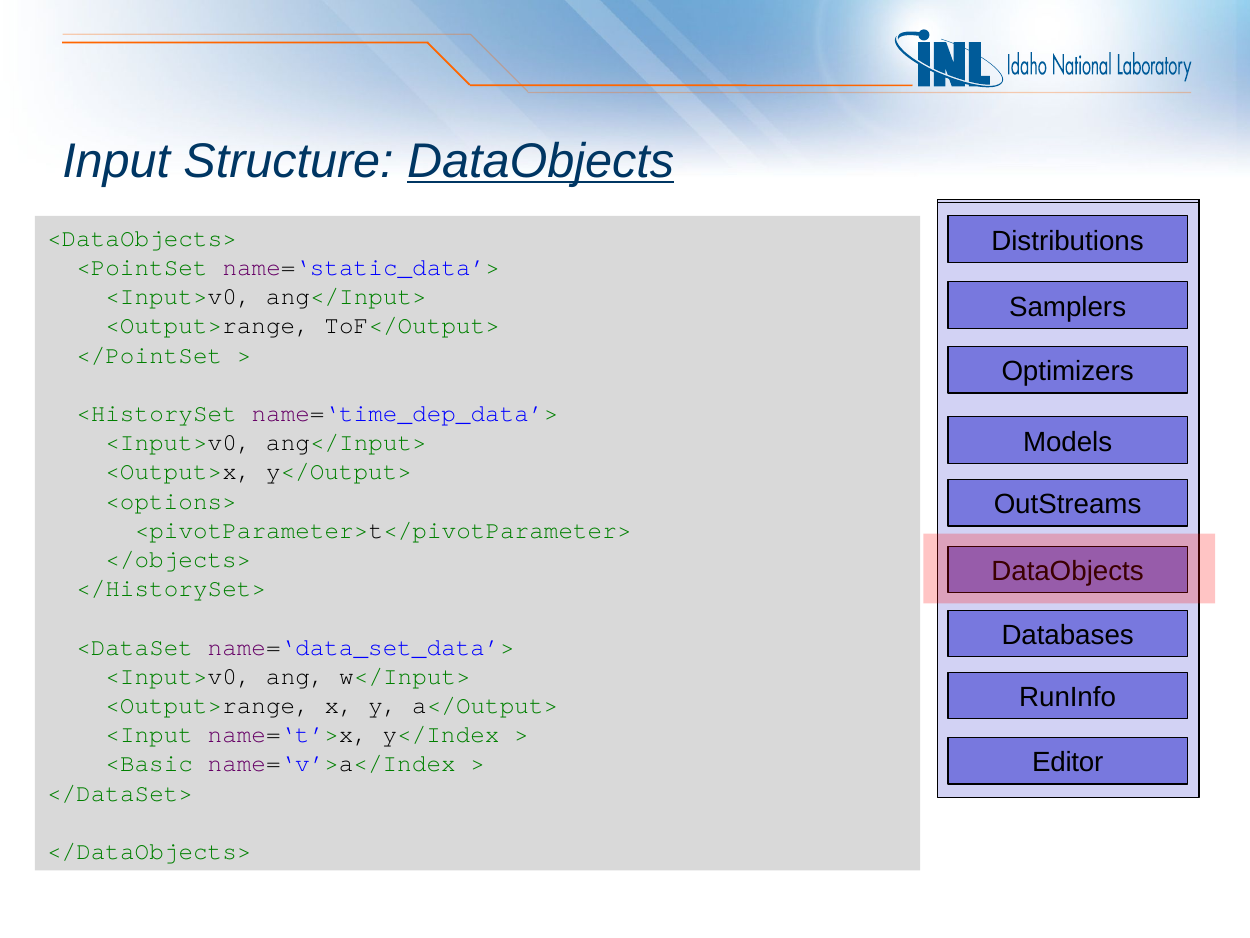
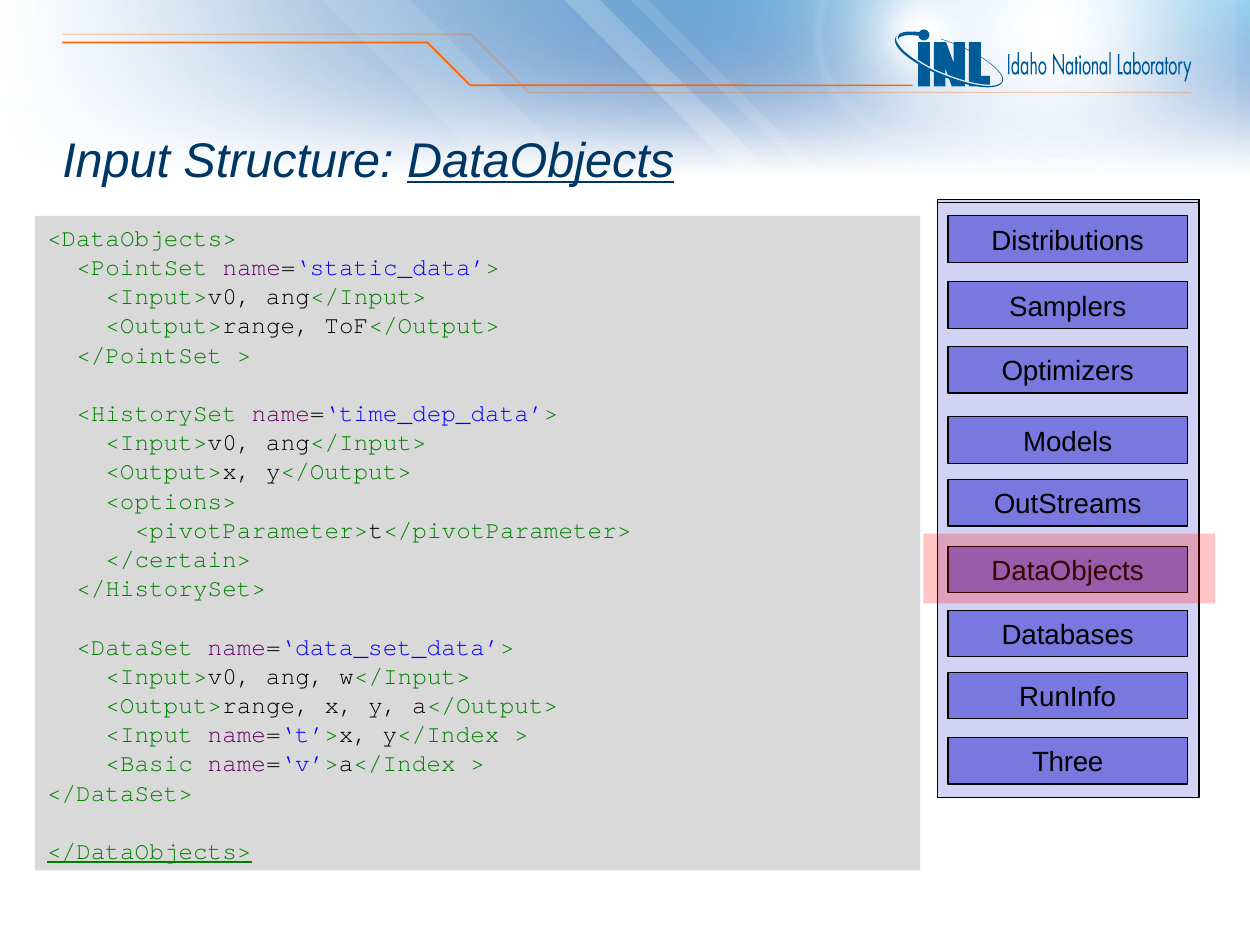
</objects>: </objects> -> </certain> (178, 559)
Editor: Editor -> Three (1068, 762)
</DataObjects> underline: none -> present (149, 851)
